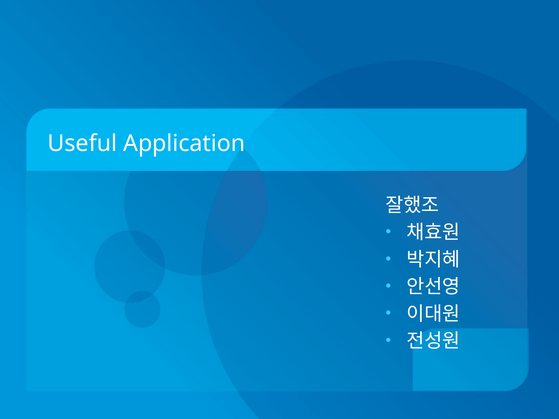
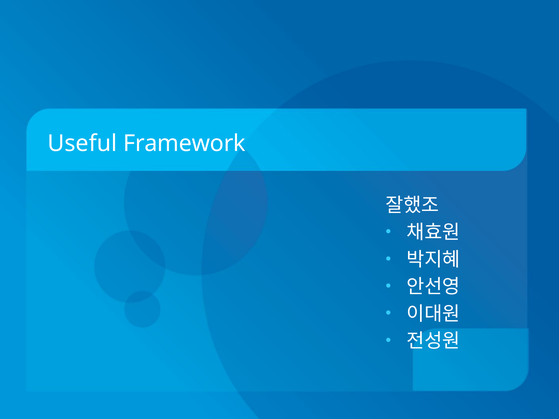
Application: Application -> Framework (184, 144)
